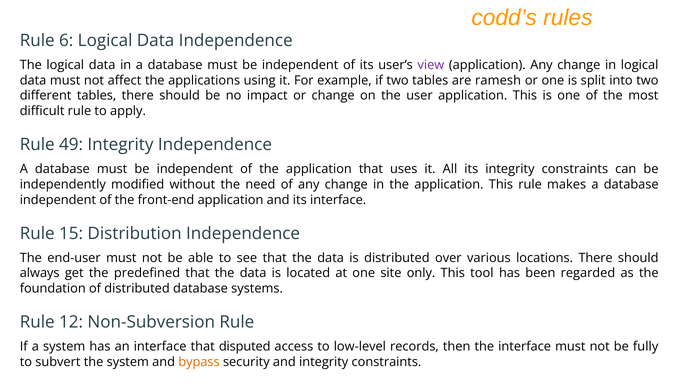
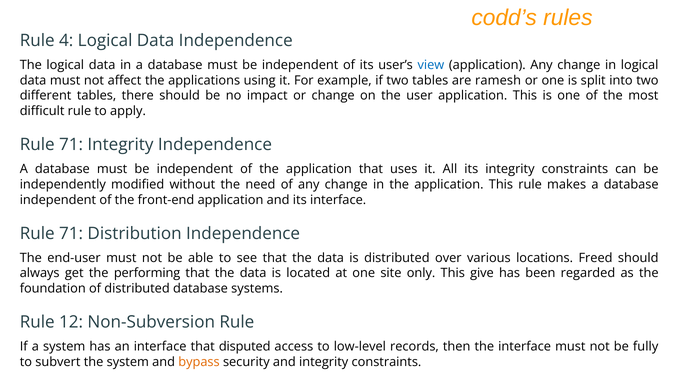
6: 6 -> 4 (66, 41)
view colour: purple -> blue (431, 65)
49: 49 -> 71 (71, 145)
15: 15 -> 71 (71, 233)
locations There: There -> Freed (596, 258)
predefined: predefined -> performing (147, 273)
tool: tool -> give (482, 273)
